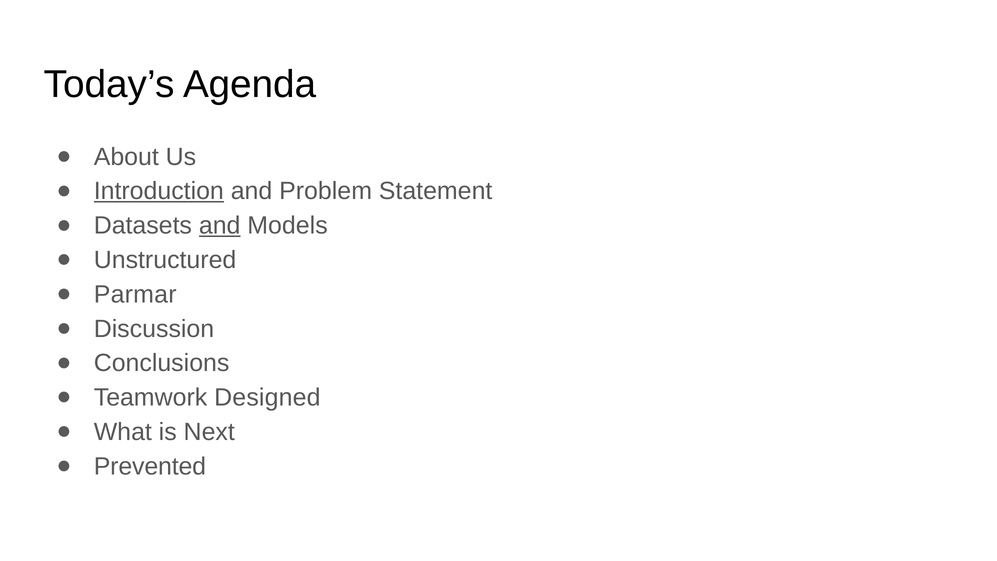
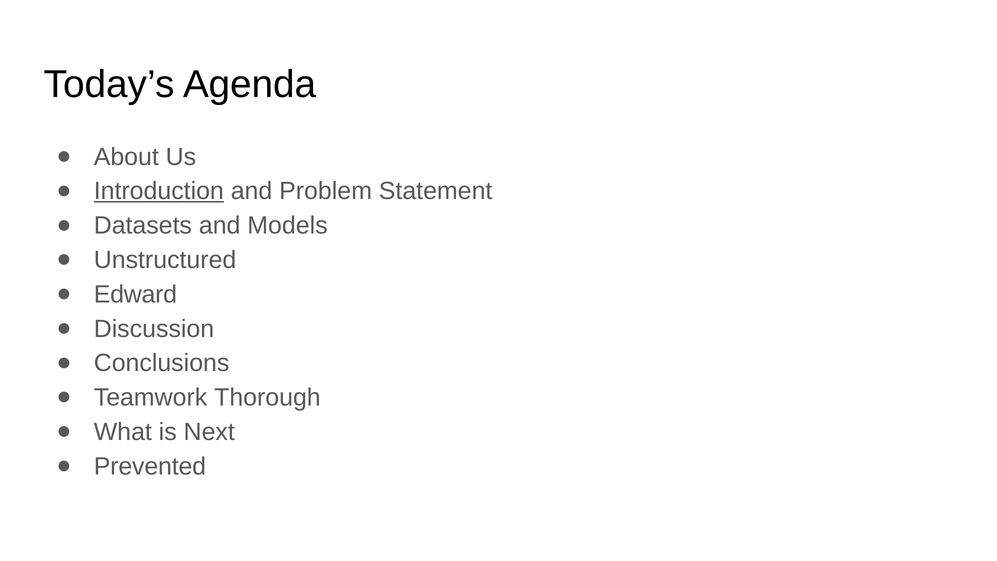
and underline: present -> none (220, 226)
Parmar: Parmar -> Edward (135, 294)
Designed: Designed -> Thorough (267, 397)
